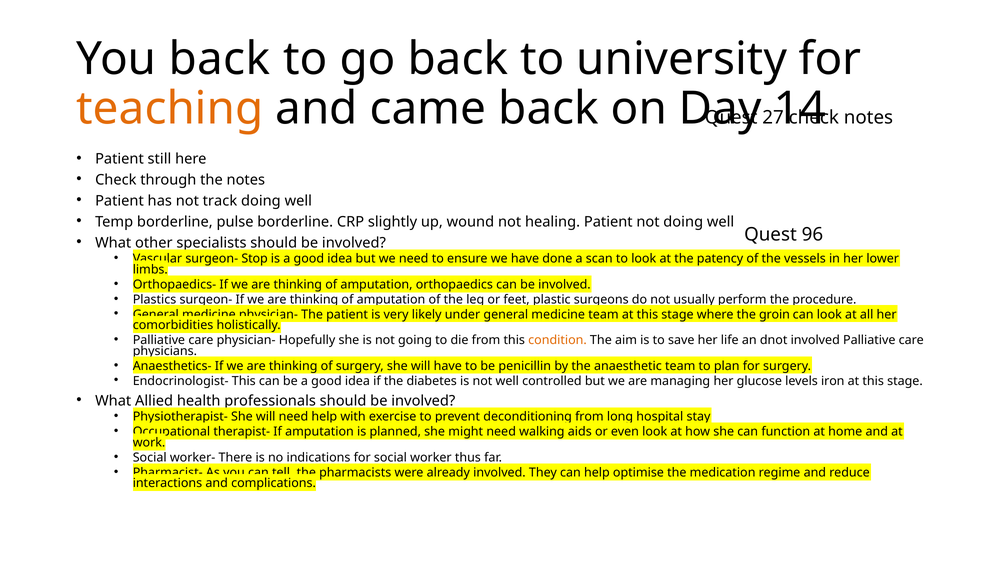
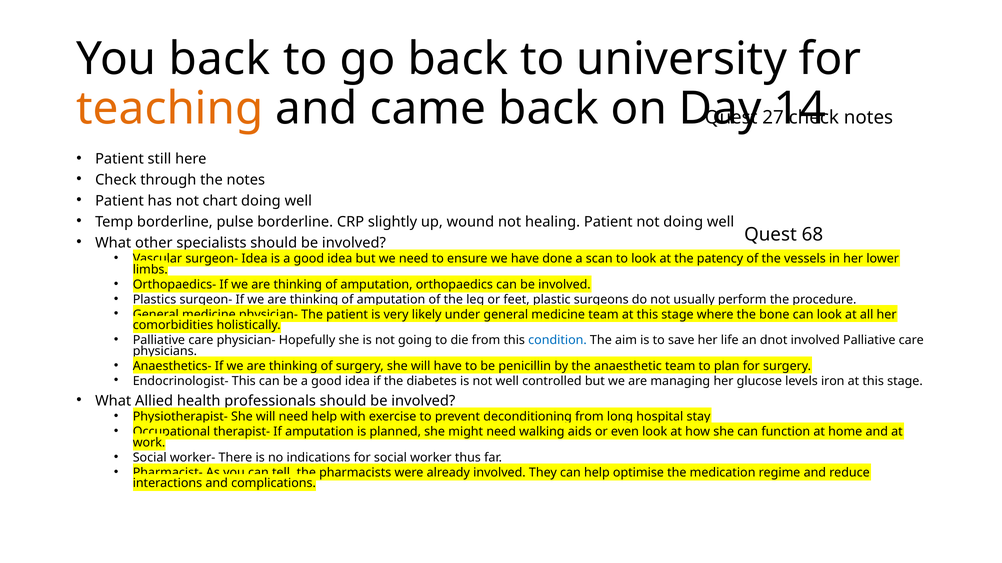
track: track -> chart (220, 201)
96: 96 -> 68 (812, 235)
surgeon- Stop: Stop -> Idea (254, 259)
groin: groin -> bone (774, 315)
condition colour: orange -> blue (557, 341)
